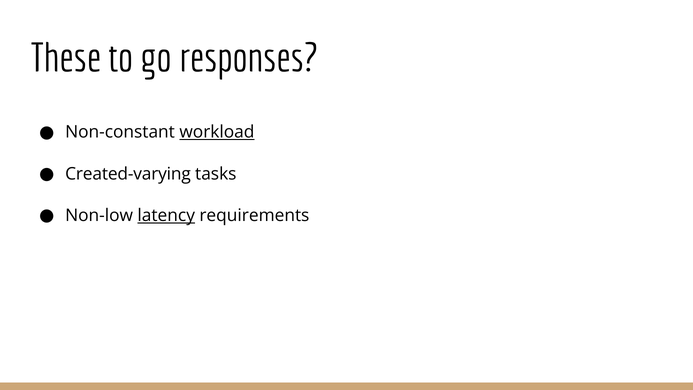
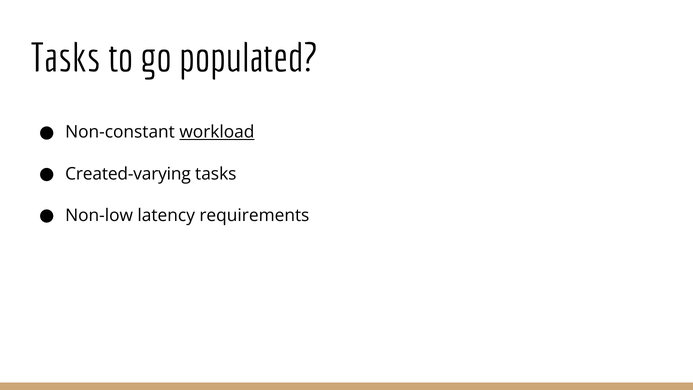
These: These -> Tasks (66, 59)
responses: responses -> populated (249, 59)
latency underline: present -> none (166, 215)
